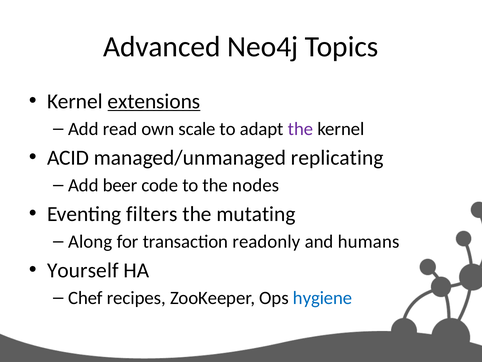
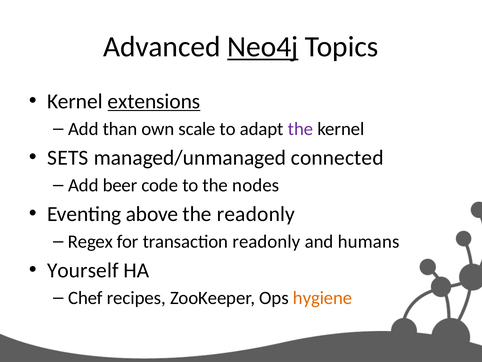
Neo4j underline: none -> present (263, 47)
read: read -> than (120, 129)
ACID: ACID -> SETS (68, 157)
replicating: replicating -> connected (337, 157)
filters: filters -> above (152, 214)
the mutating: mutating -> readonly (256, 214)
Along: Along -> Regex (90, 241)
hygiene colour: blue -> orange (323, 298)
